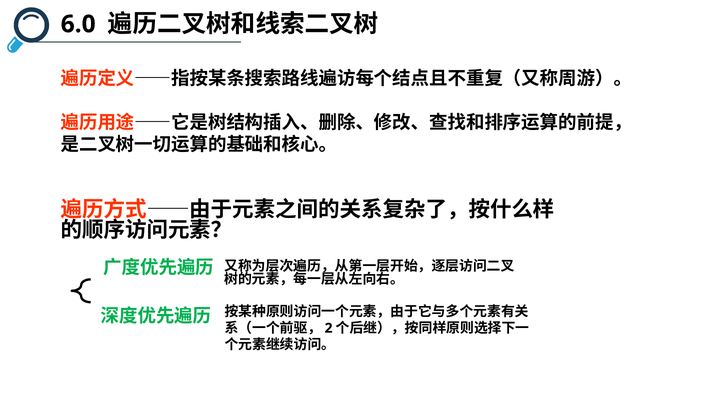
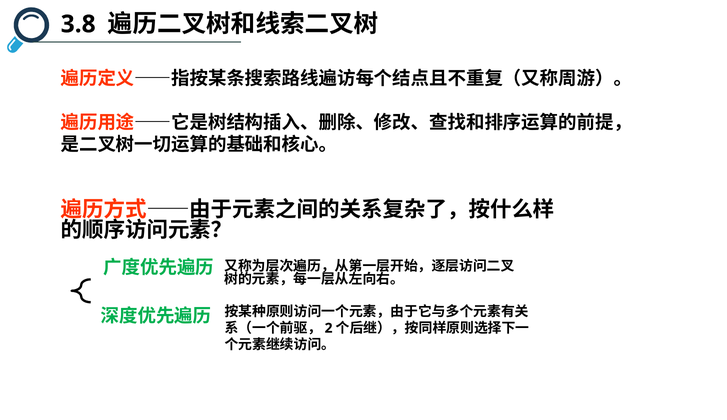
6.0: 6.0 -> 3.8 (78, 24)
